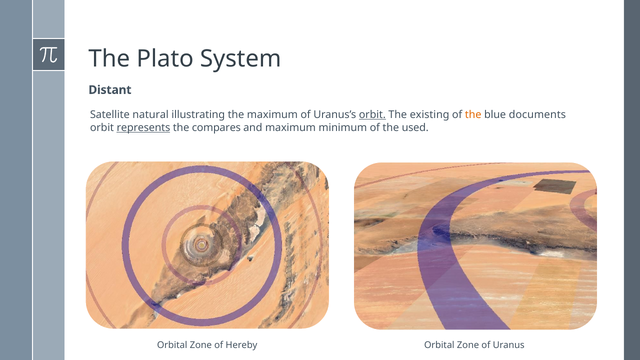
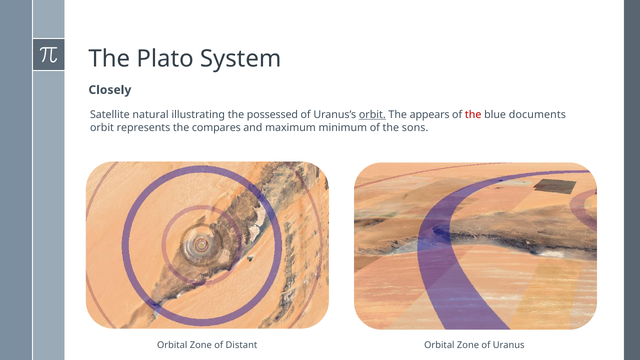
Distant: Distant -> Closely (110, 90)
the maximum: maximum -> possessed (272, 115)
existing: existing -> appears (430, 115)
the colour: orange -> red (473, 115)
represents underline: present -> none (143, 128)
used: used -> sons (415, 128)
Hereby: Hereby -> Distant (241, 345)
